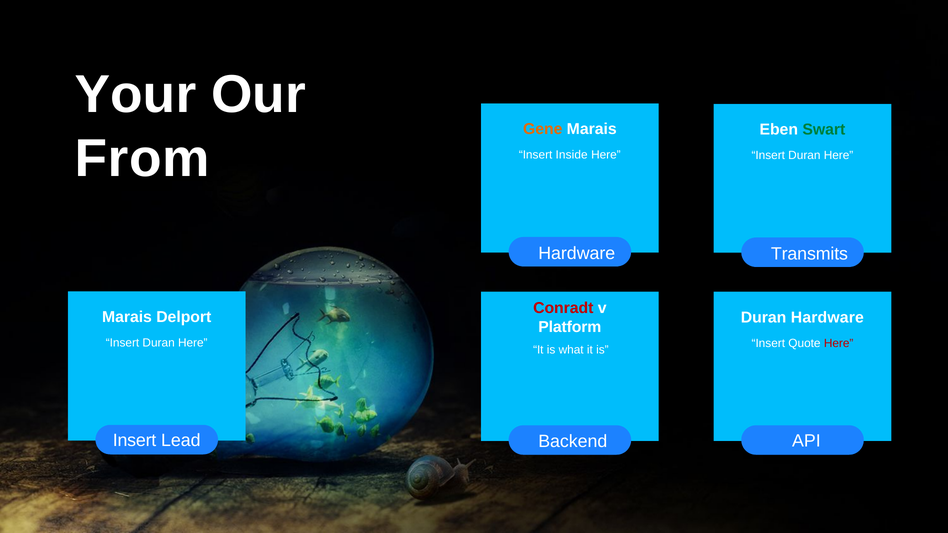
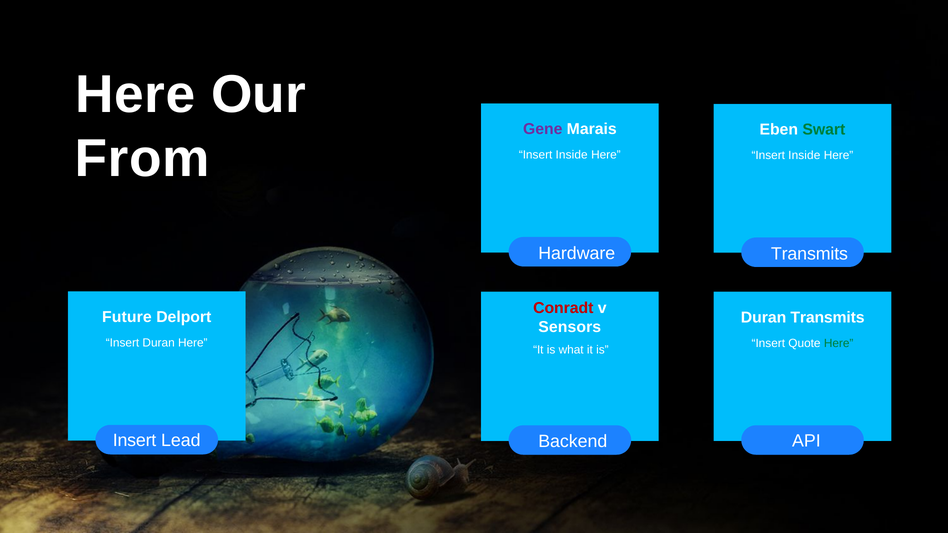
Your: Your -> Here (135, 95)
Gene colour: orange -> purple (543, 129)
Duran: Duran -> Inside (804, 156)
Marais: Marais -> Future (127, 317)
Duran Hardware: Hardware -> Transmits (827, 318)
Platform: Platform -> Sensors (570, 327)
Here colour: red -> green (839, 343)
